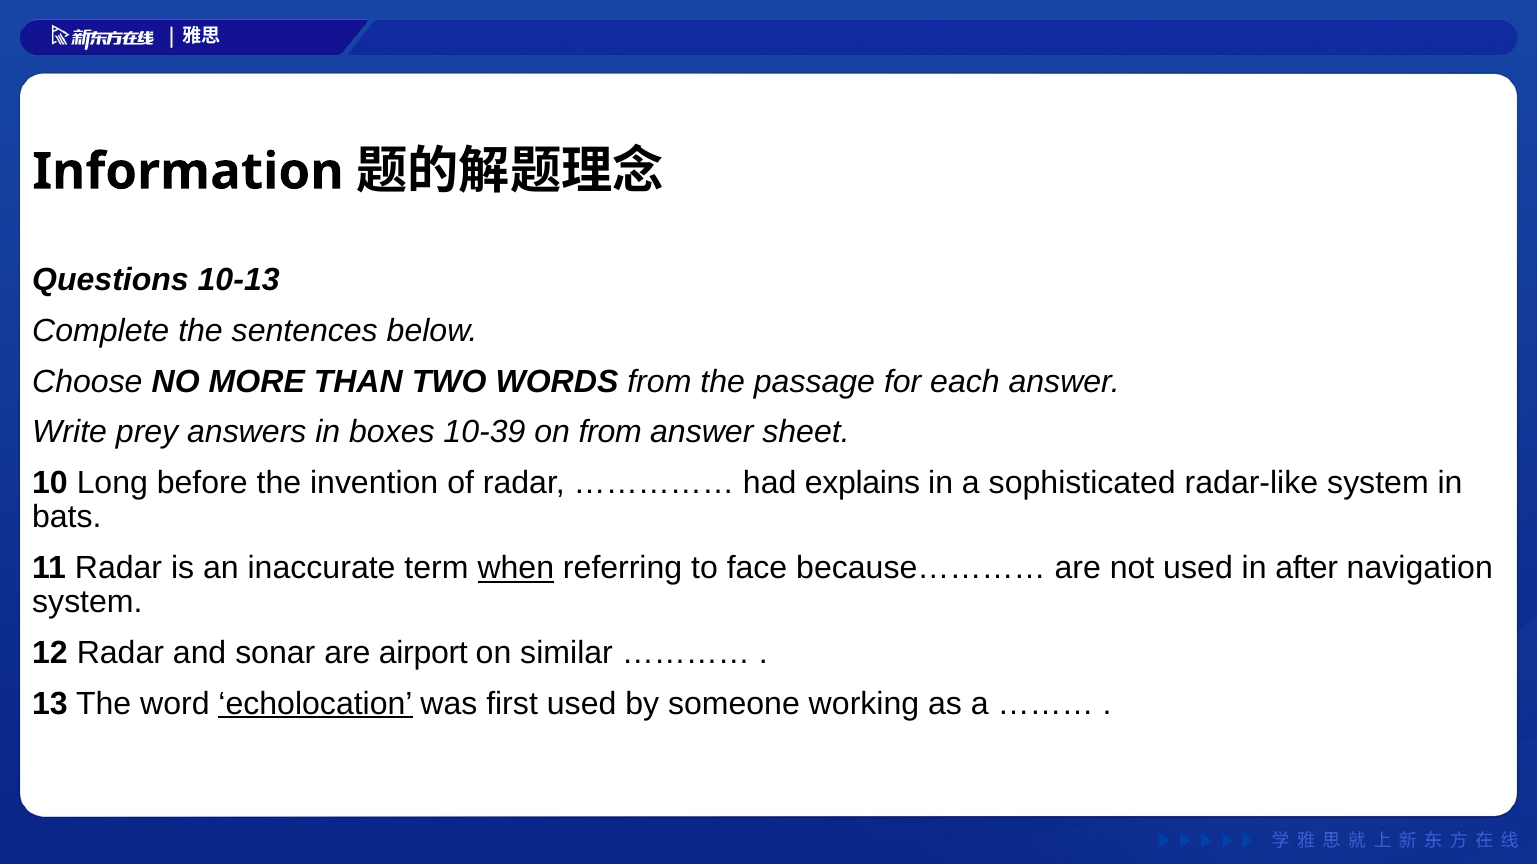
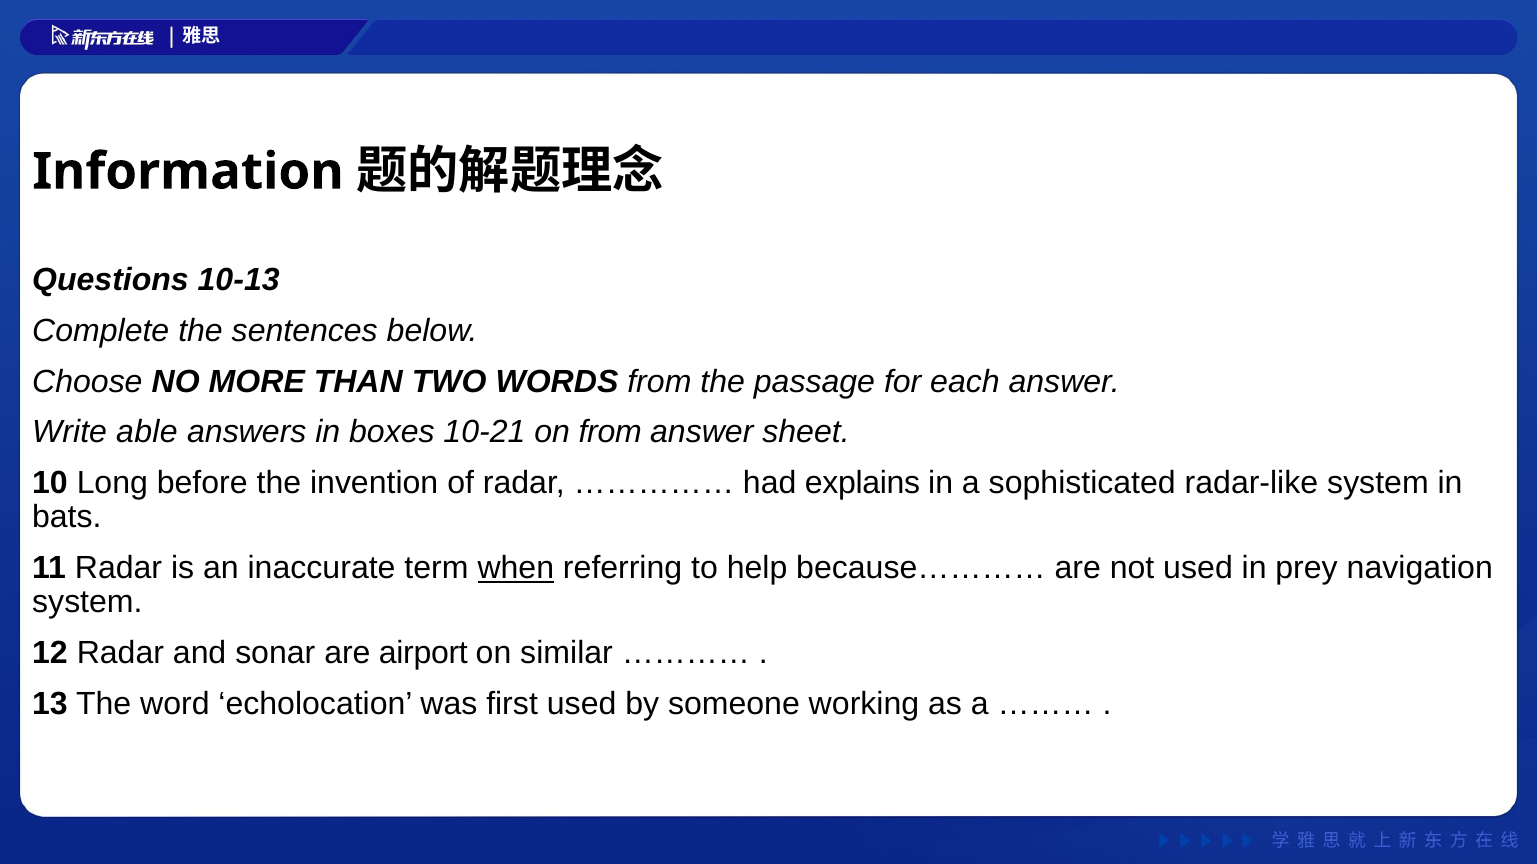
prey: prey -> able (147, 432)
10-39: 10-39 -> 10-21 (484, 432)
face: face -> help (757, 568)
after: after -> prey (1307, 568)
echolocation underline: present -> none (316, 704)
